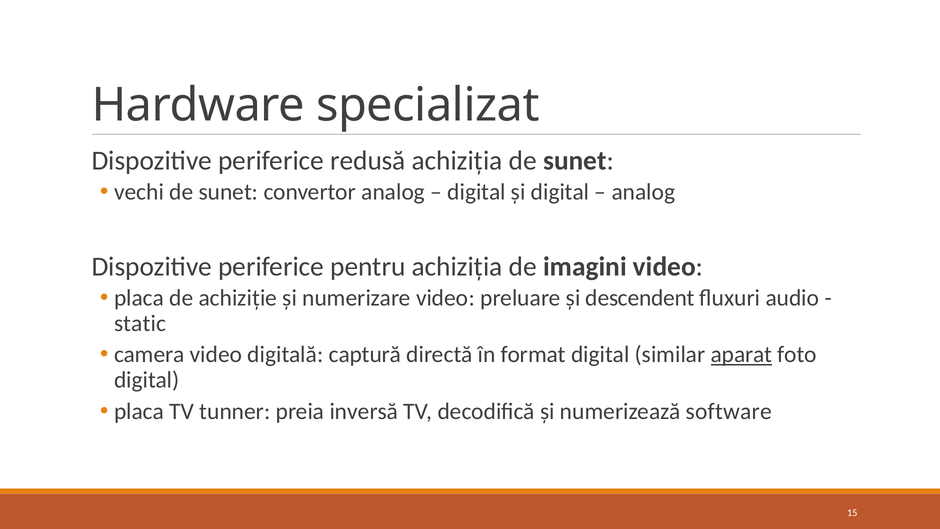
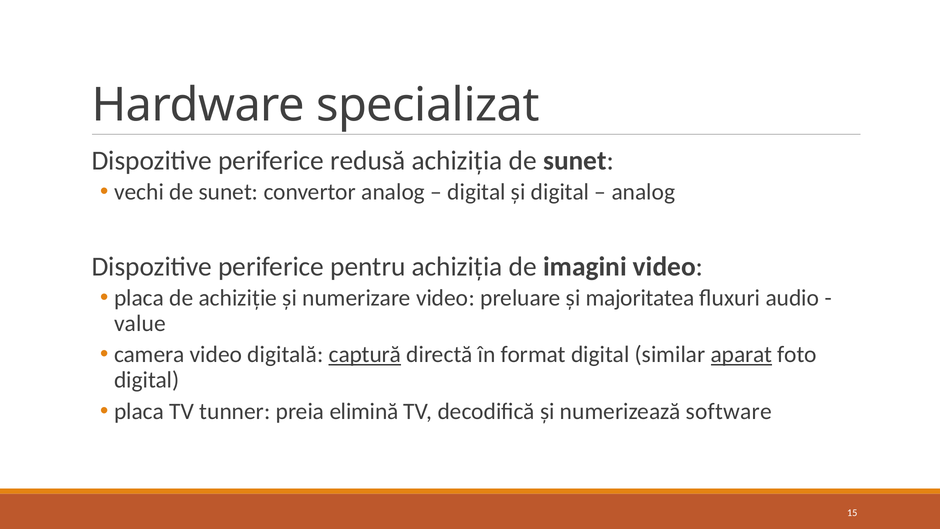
descendent: descendent -> majoritatea (640, 298)
static: static -> value (140, 323)
captură underline: none -> present (365, 354)
inversă: inversă -> elimină (364, 411)
